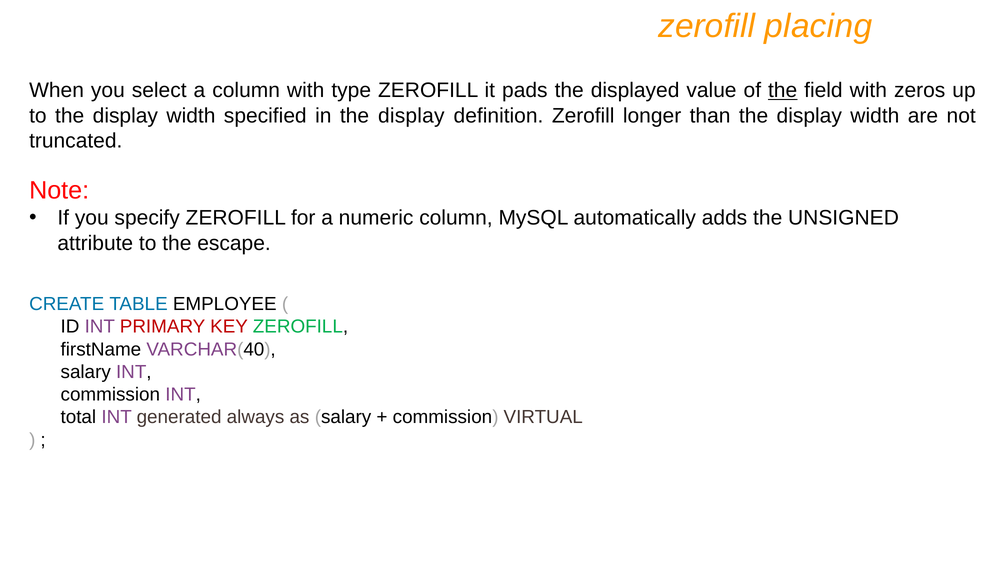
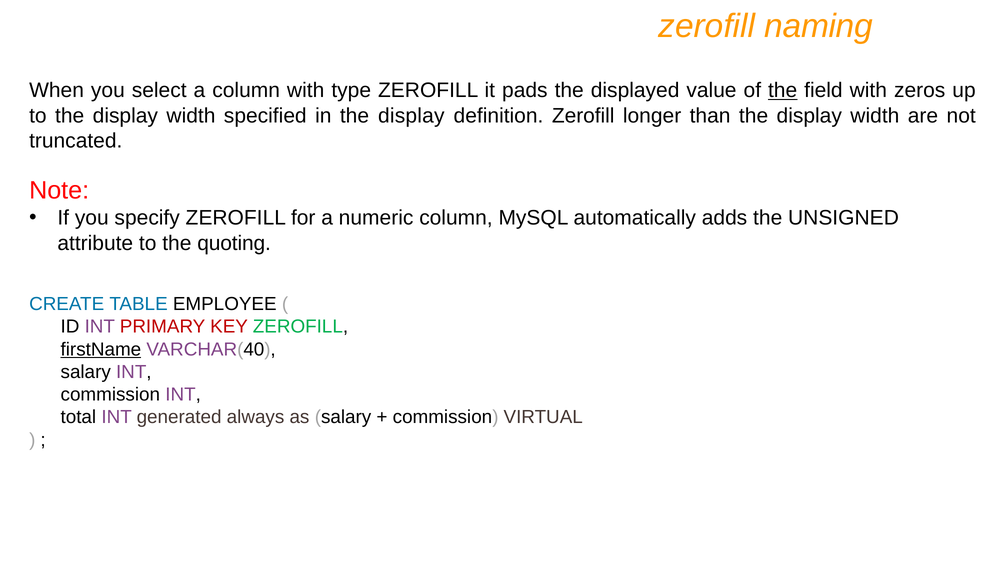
placing: placing -> naming (819, 26)
escape: escape -> quoting (234, 243)
firstName underline: none -> present (101, 349)
